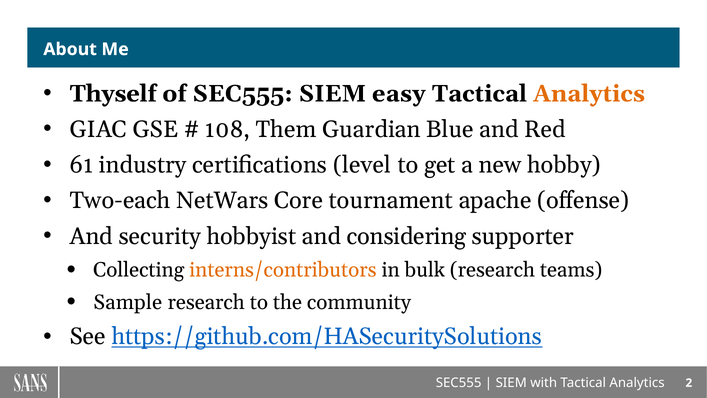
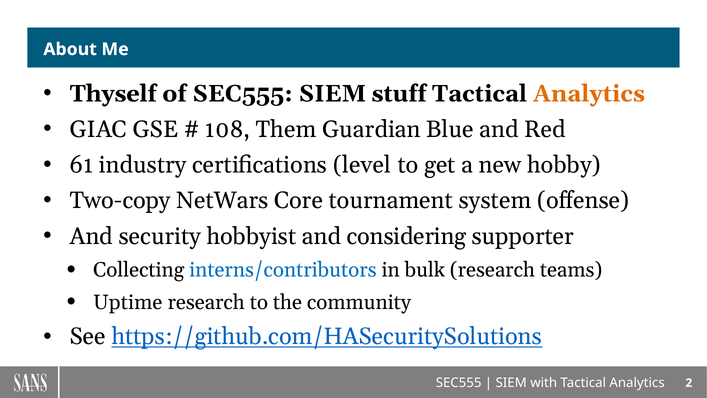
easy: easy -> stuff (399, 94)
Two-each: Two-each -> Two-copy (120, 201)
apache: apache -> system (495, 201)
interns/contributors colour: orange -> blue (283, 270)
Sample: Sample -> Uptime (128, 302)
